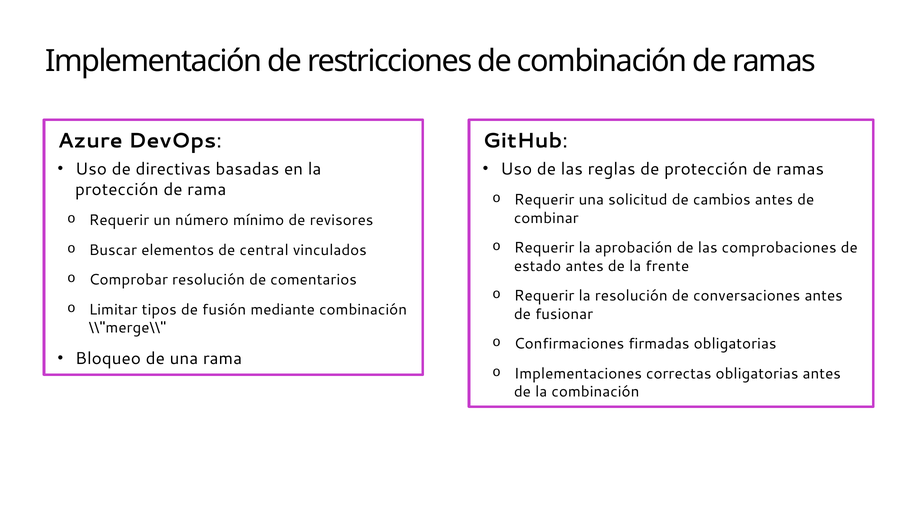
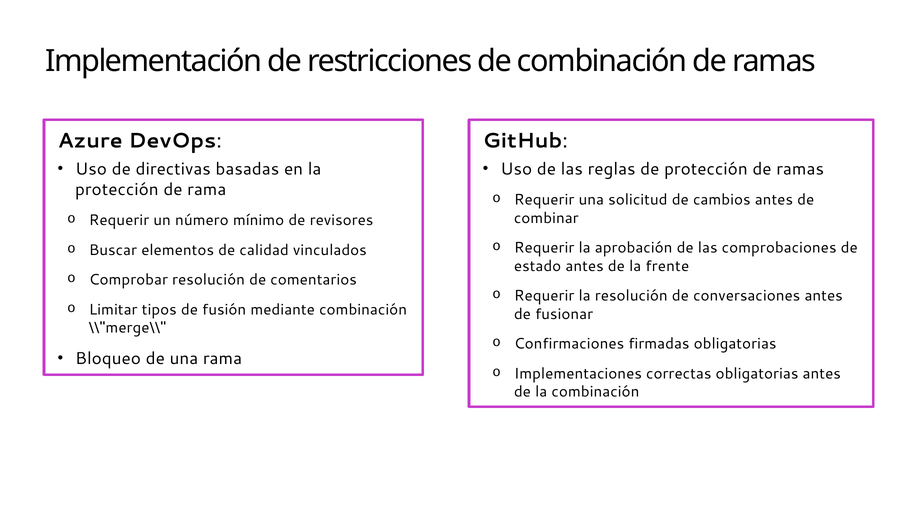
central: central -> calidad (264, 250)
